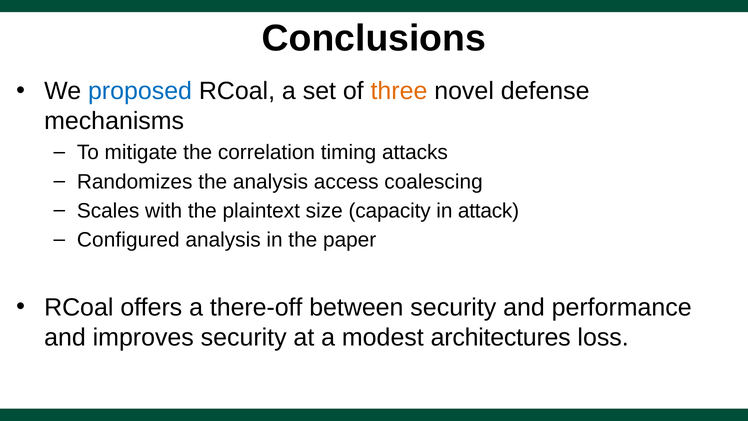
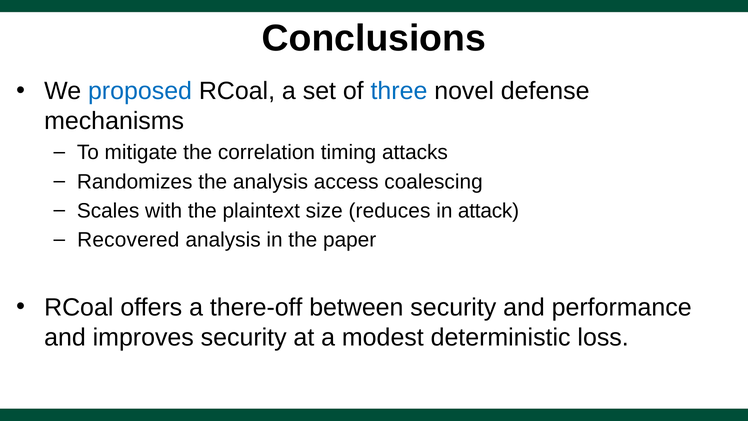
three colour: orange -> blue (399, 91)
capacity: capacity -> reduces (389, 211)
Configured: Configured -> Recovered (128, 240)
architectures: architectures -> deterministic (501, 337)
